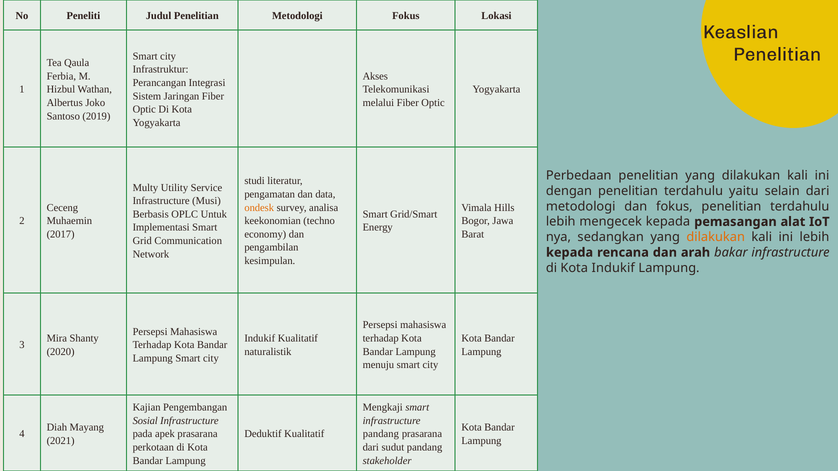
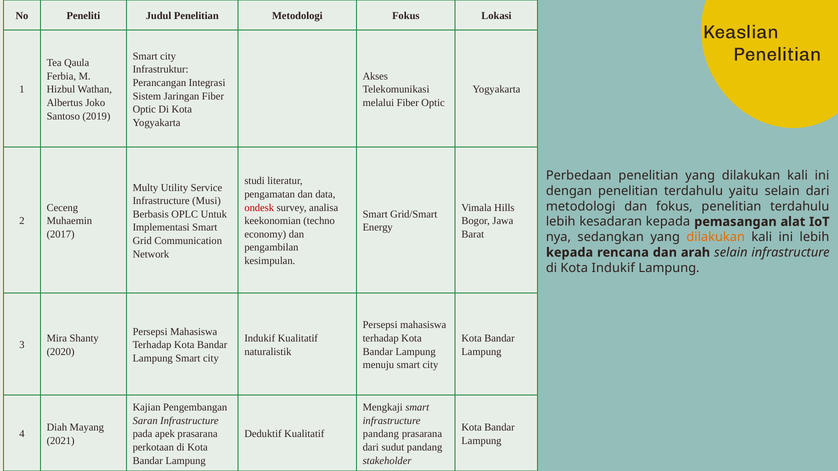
ondesk colour: orange -> red (259, 208)
mengecek: mengecek -> kesadaran (611, 222)
arah bakar: bakar -> selain (731, 253)
Sosial: Sosial -> Saran (145, 421)
